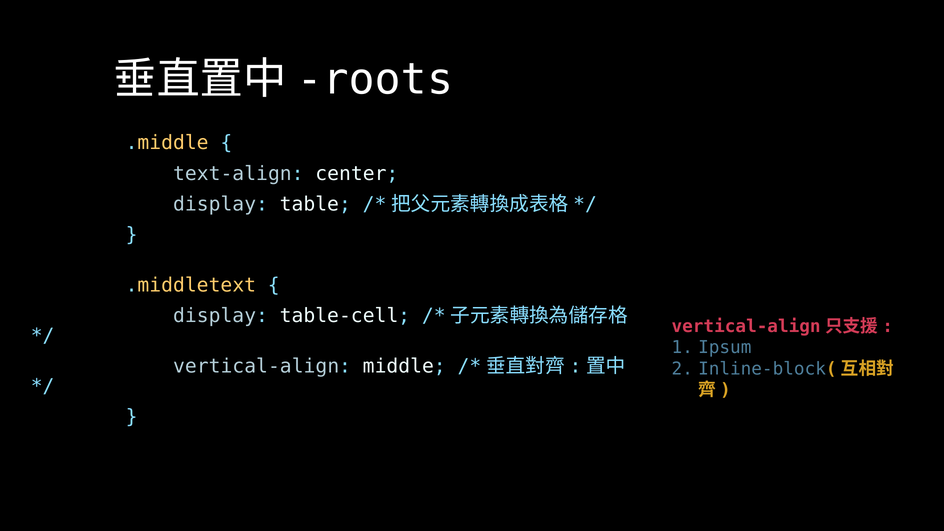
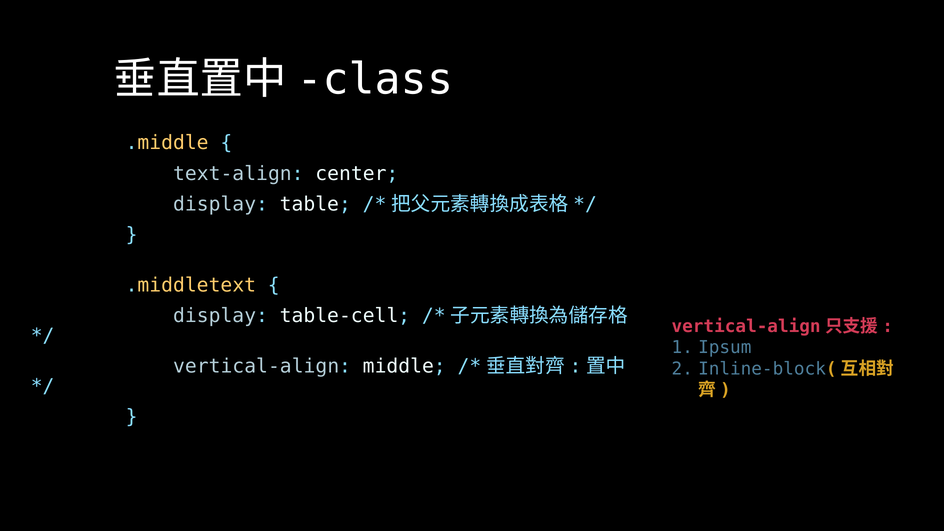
roots: roots -> class (375, 79)
